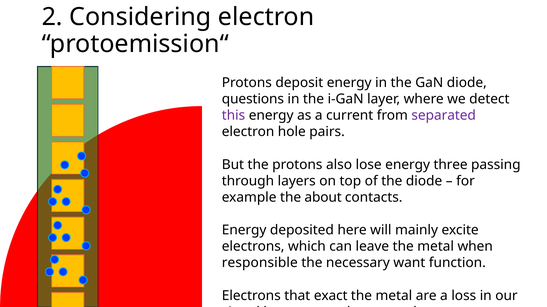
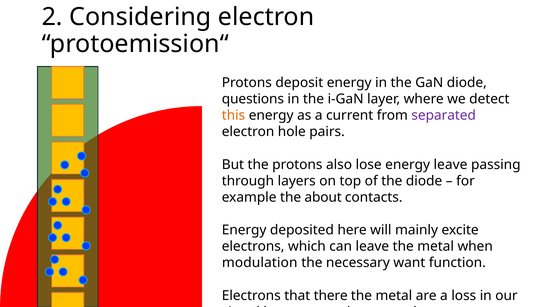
this colour: purple -> orange (233, 116)
energy three: three -> leave (450, 165)
responsible: responsible -> modulation (260, 263)
exact: exact -> there (331, 296)
